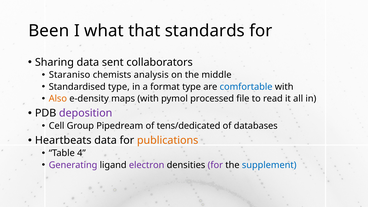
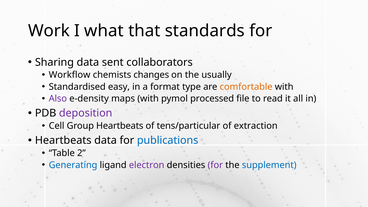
Been: Been -> Work (49, 31)
Staraniso: Staraniso -> Workflow (70, 75)
analysis: analysis -> changes (151, 75)
middle: middle -> usually (217, 75)
Standardised type: type -> easy (119, 87)
comfortable colour: blue -> orange (246, 87)
Also colour: orange -> purple (58, 99)
Group Pipedream: Pipedream -> Heartbeats (120, 126)
tens/dedicated: tens/dedicated -> tens/particular (188, 126)
databases: databases -> extraction (256, 126)
publications colour: orange -> blue (168, 140)
4: 4 -> 2 (81, 153)
Generating colour: purple -> blue (73, 165)
